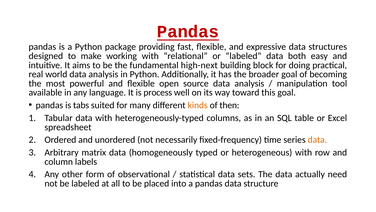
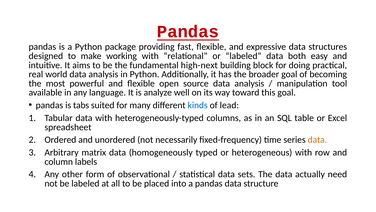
process: process -> analyze (158, 92)
kinds colour: orange -> blue (198, 105)
then: then -> lead (229, 105)
